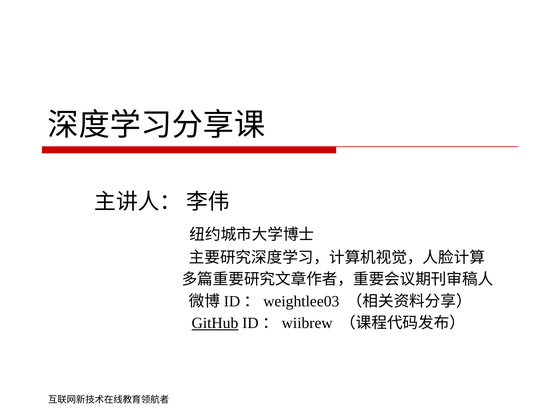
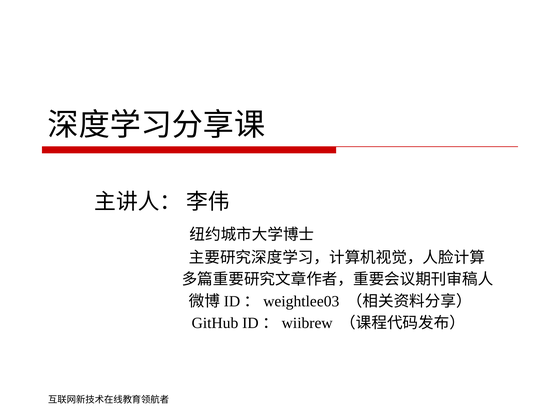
GitHub underline: present -> none (215, 323)
